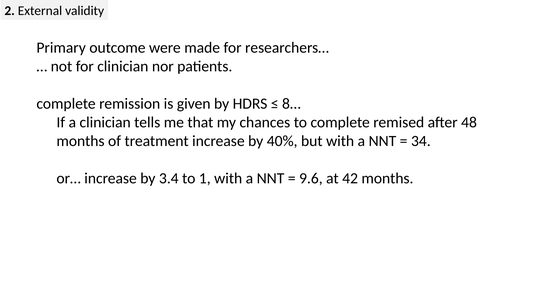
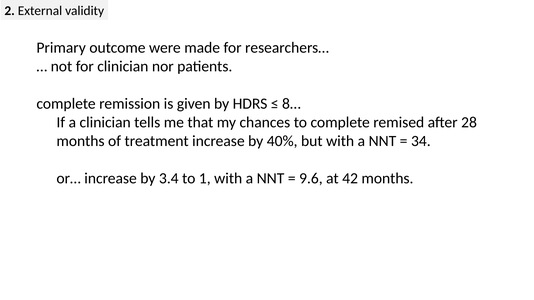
48: 48 -> 28 (469, 123)
